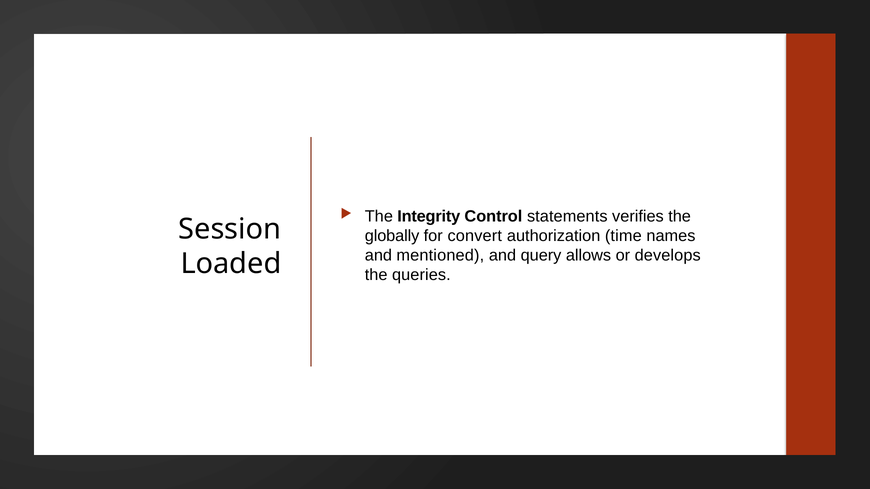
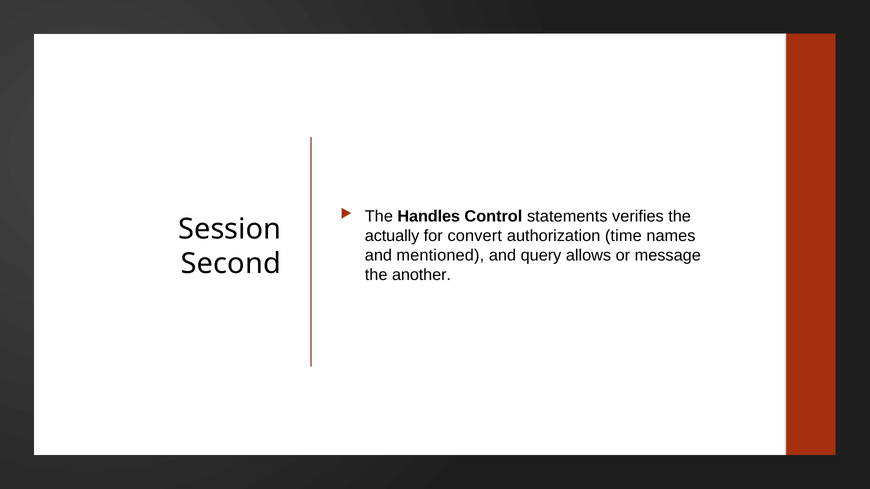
Integrity: Integrity -> Handles (429, 216)
globally: globally -> actually (392, 236)
develops: develops -> message (668, 256)
Loaded: Loaded -> Second (231, 264)
queries: queries -> another (421, 275)
